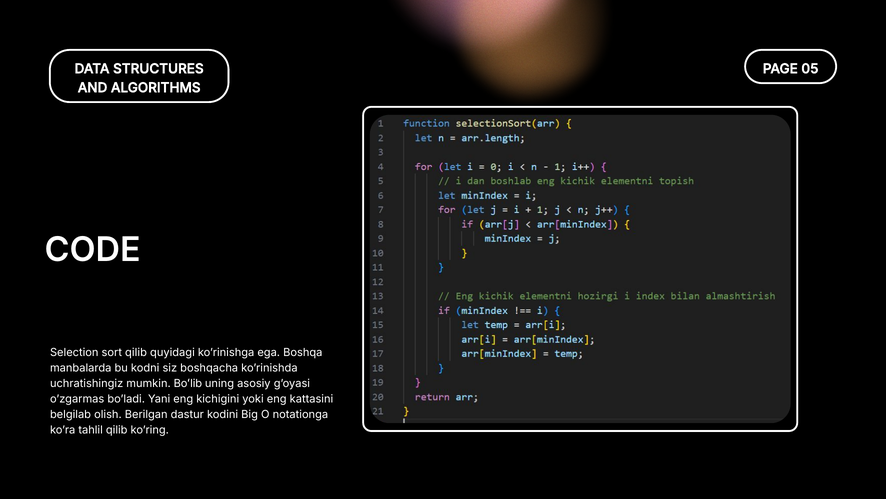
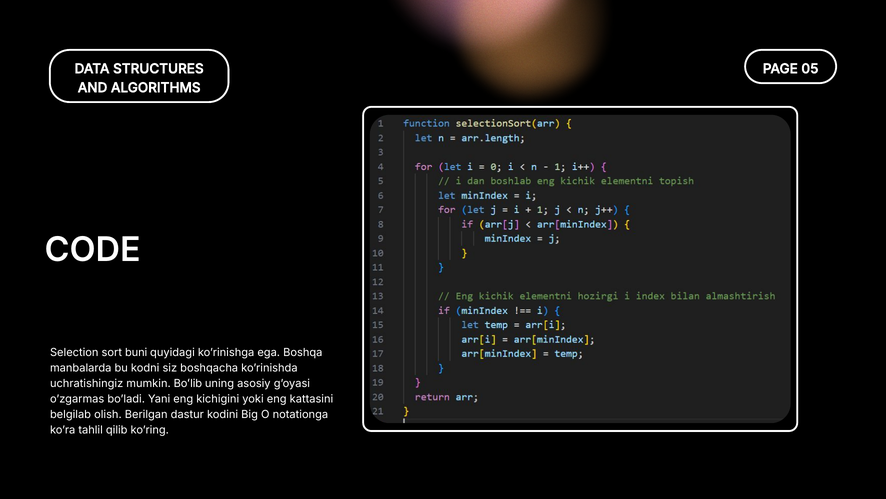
sort qilib: qilib -> buni (136, 352)
